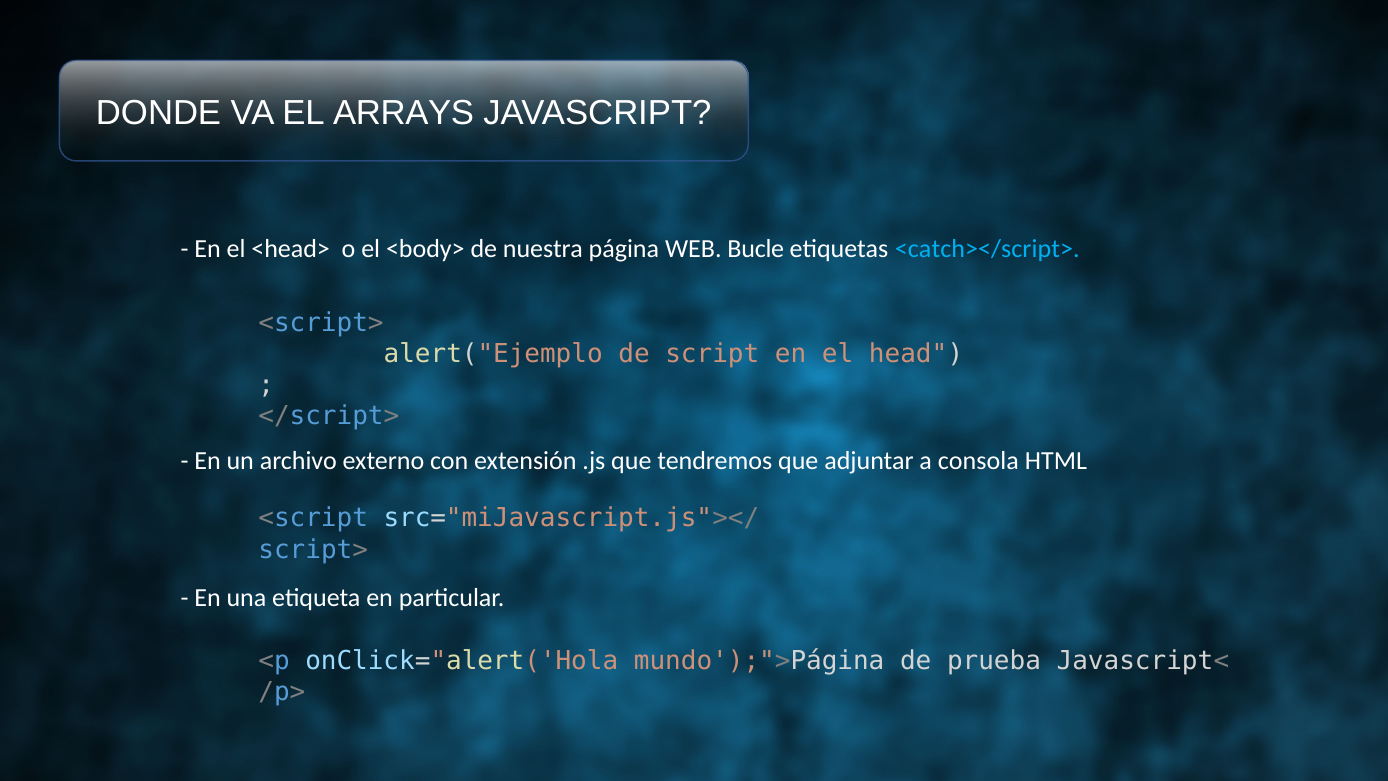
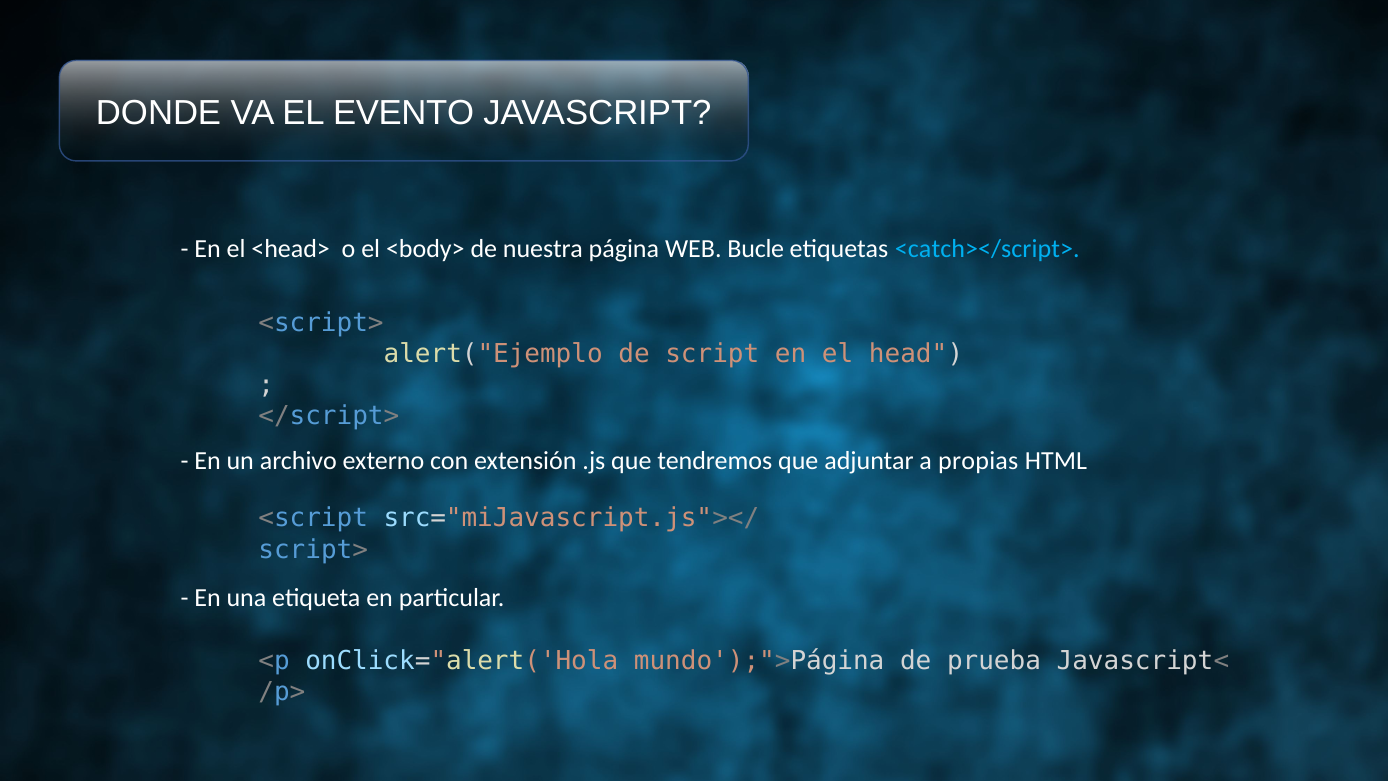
ARRAYS: ARRAYS -> EVENTO (404, 113)
consola: consola -> propias (978, 461)
